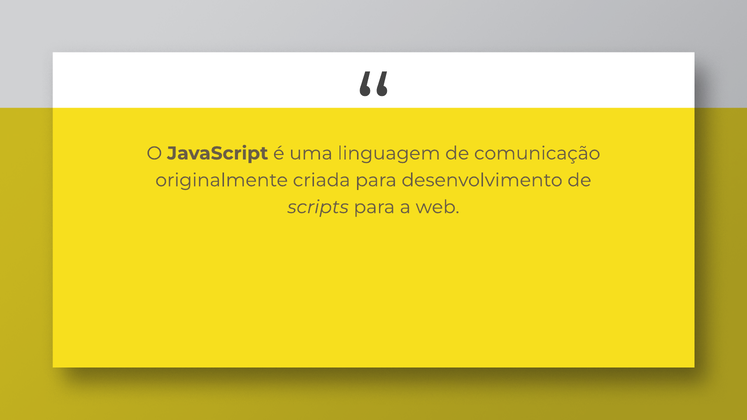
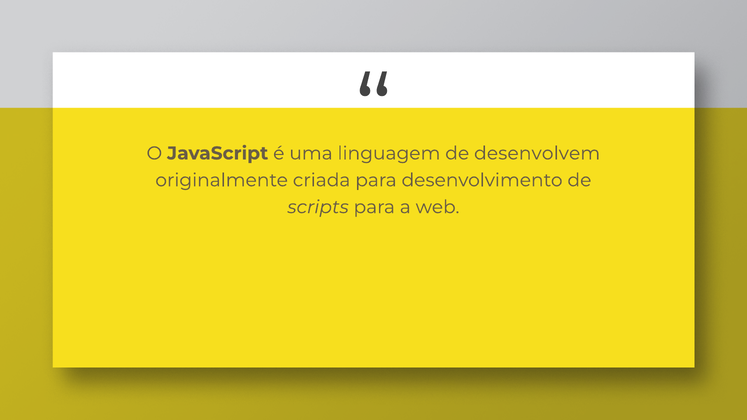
comunicação: comunicação -> desenvolvem (537, 153)
